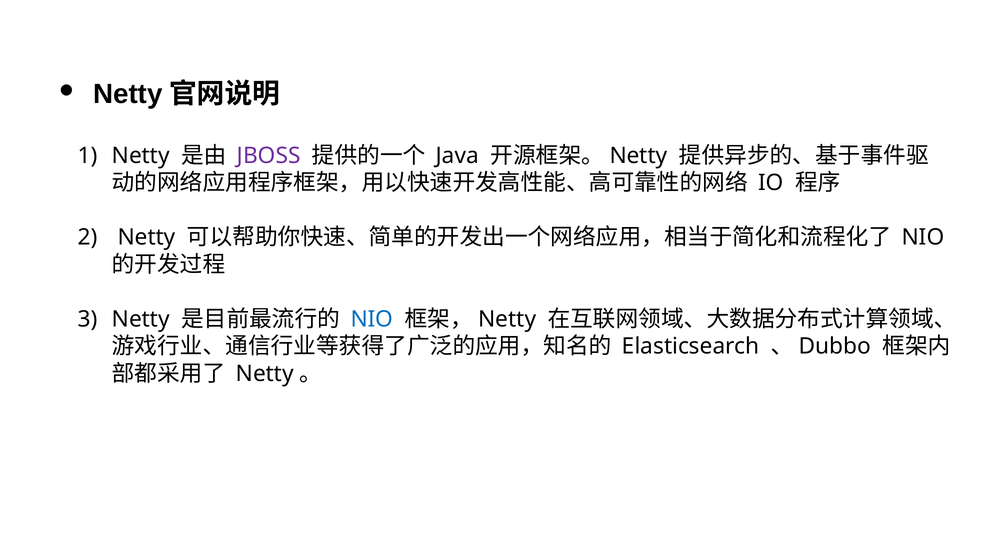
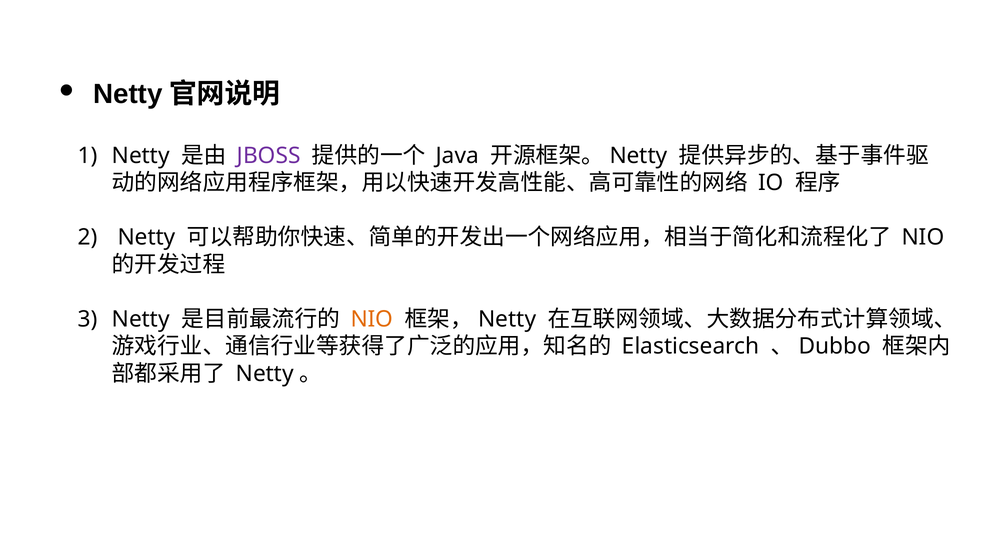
NIO colour: blue -> orange (372, 319)
